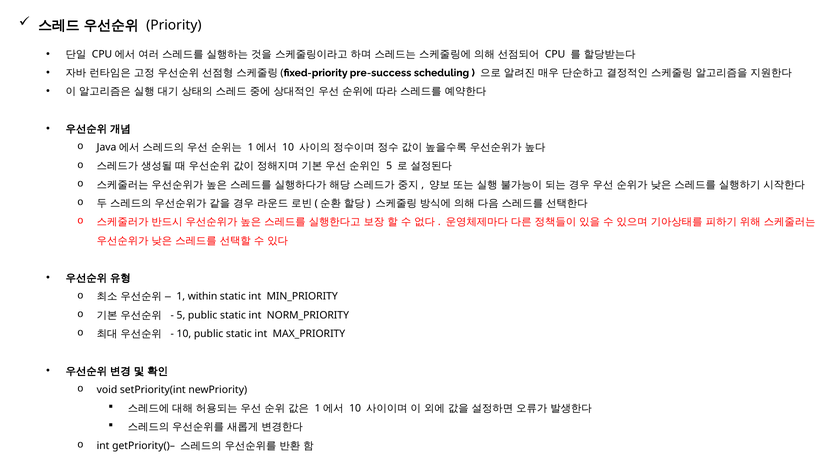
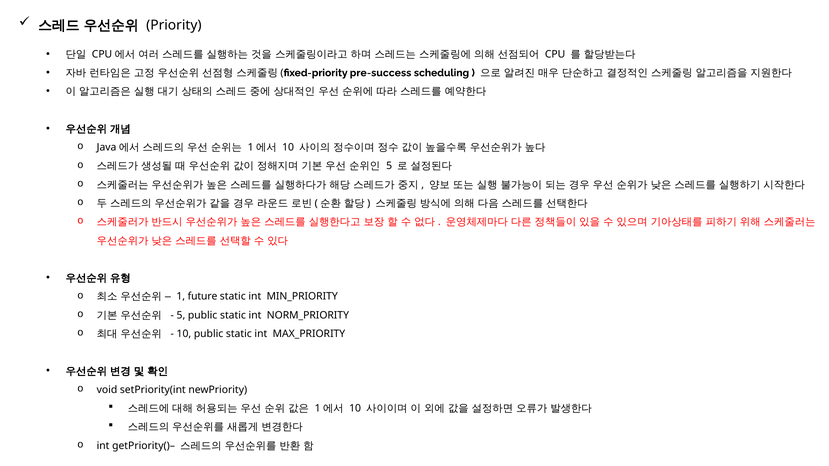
within: within -> future (203, 297)
